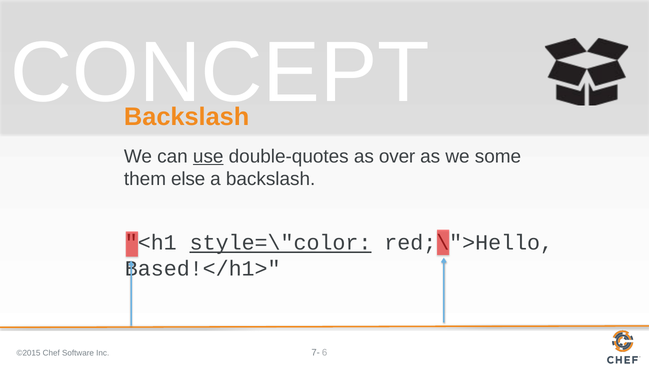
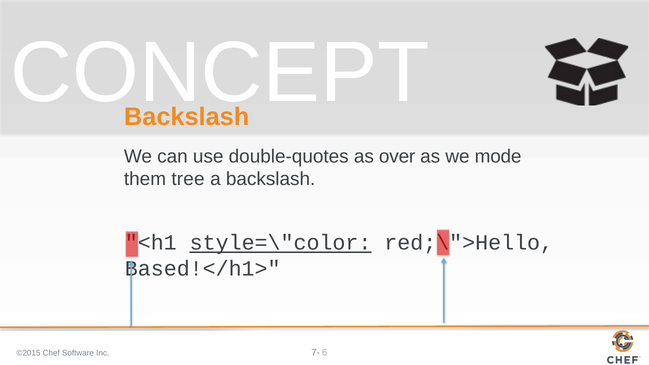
use underline: present -> none (208, 156)
some: some -> mode (498, 156)
else: else -> tree (188, 179)
